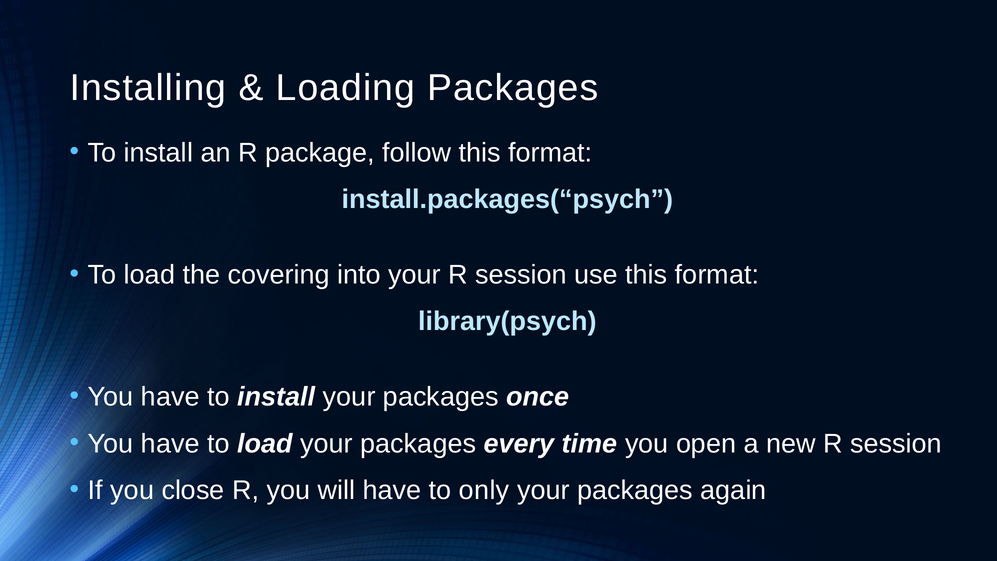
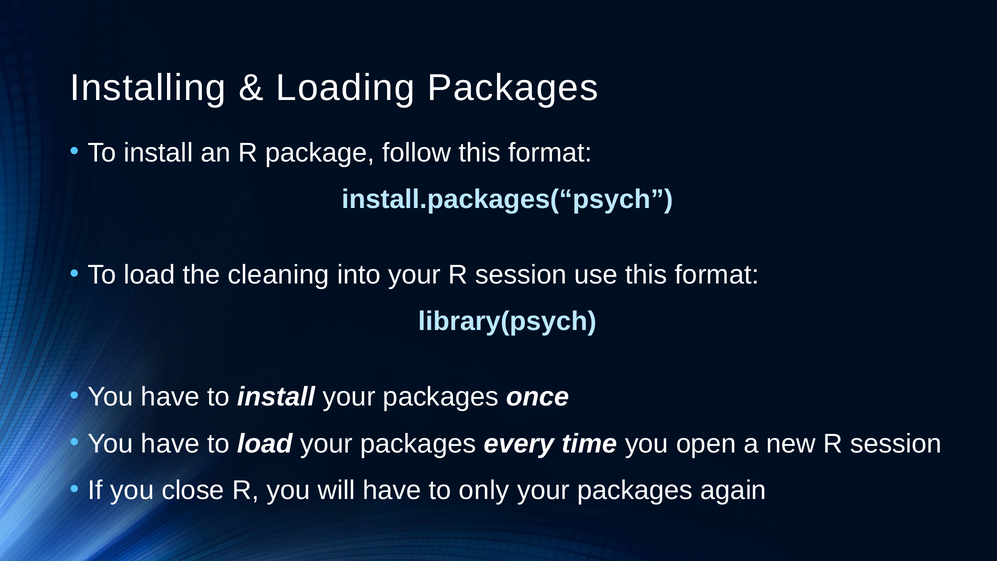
covering: covering -> cleaning (279, 275)
